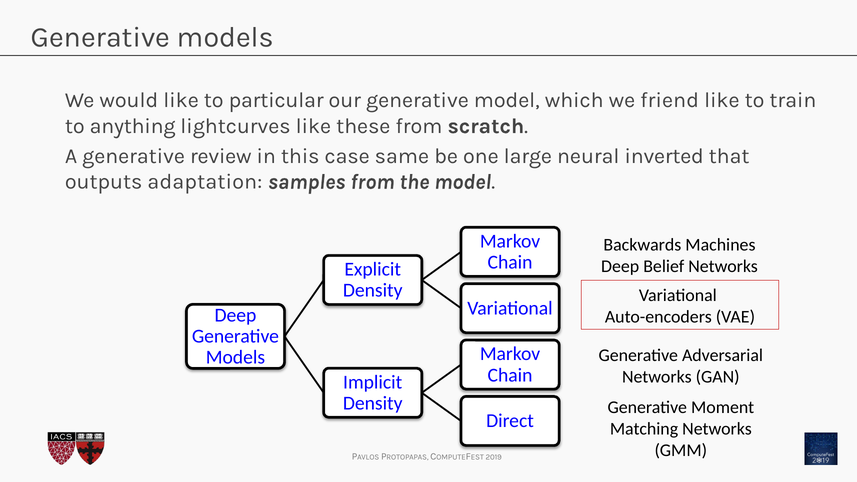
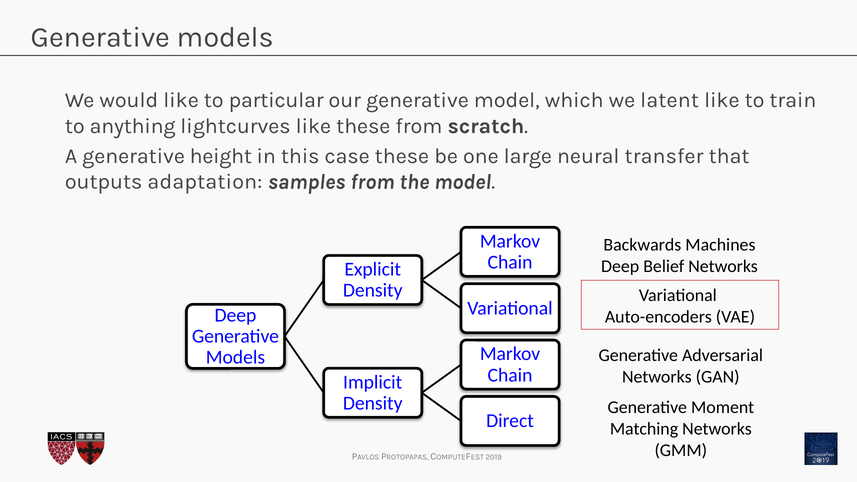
friend: friend -> latent (670, 100)
review: review -> height (221, 156)
case same: same -> these (402, 156)
inverted: inverted -> transfer (664, 156)
